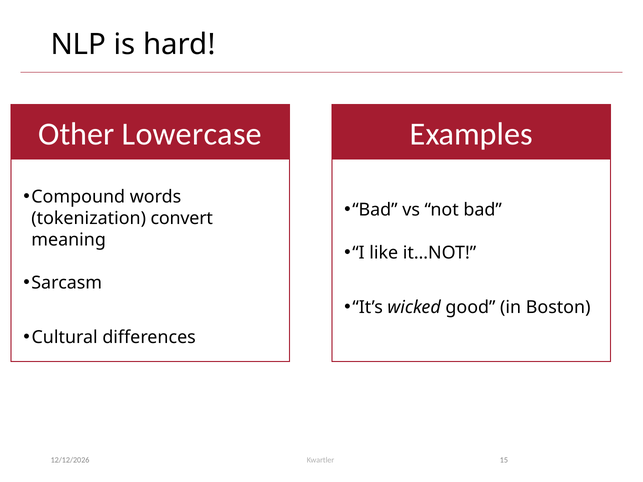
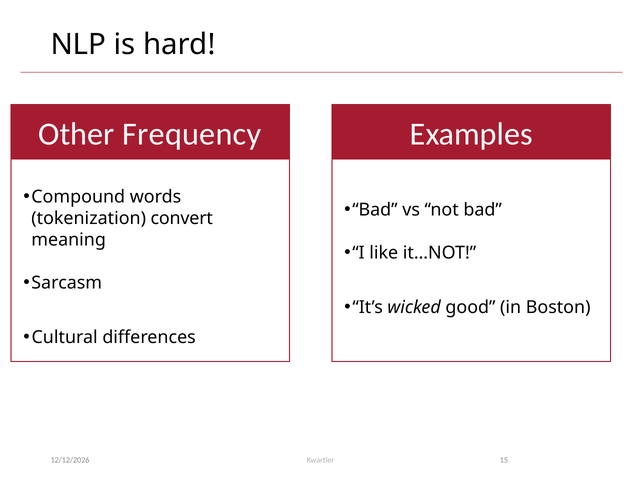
Lowercase: Lowercase -> Frequency (192, 134)
